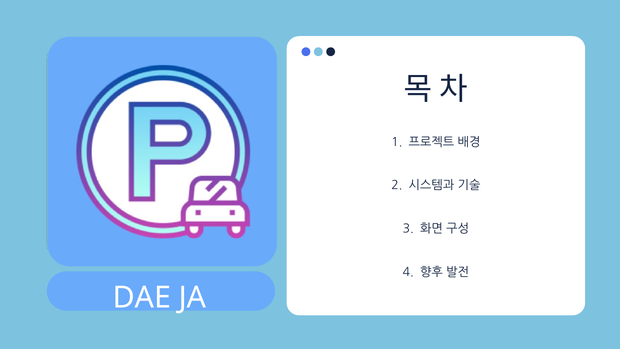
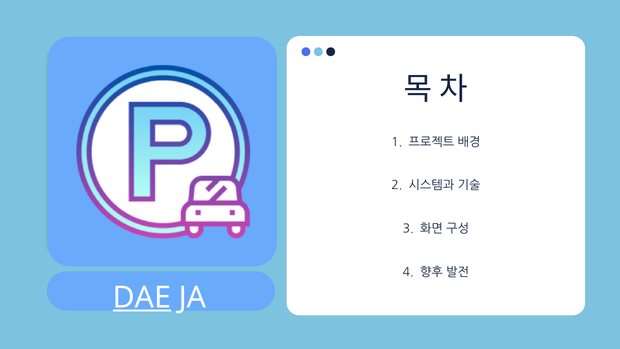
DAE underline: none -> present (142, 297)
